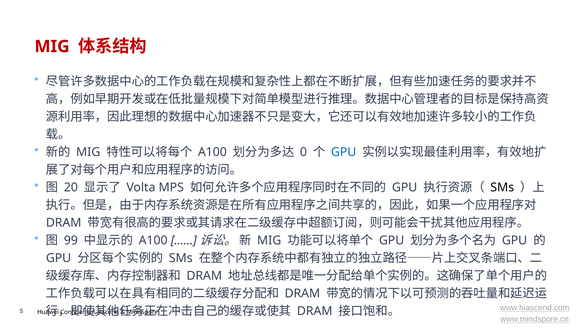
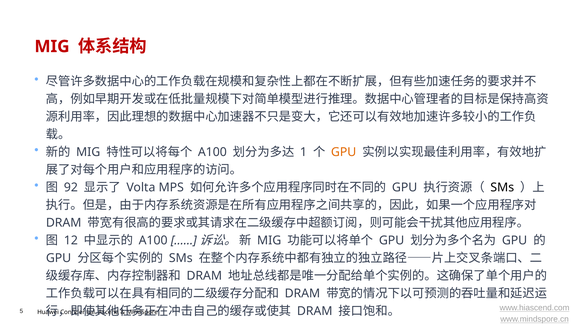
0: 0 -> 1 (303, 152)
GPU colour: blue -> orange (344, 152)
20: 20 -> 92 (71, 187)
99: 99 -> 12 (71, 240)
